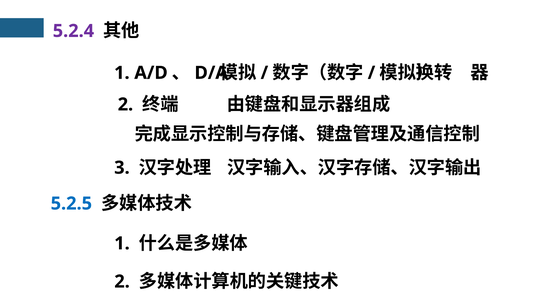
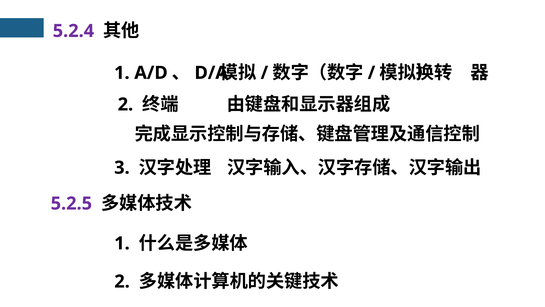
5.2.5 colour: blue -> purple (71, 203)
